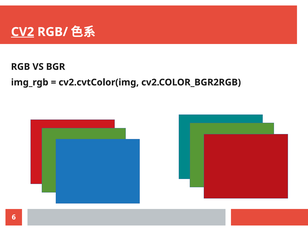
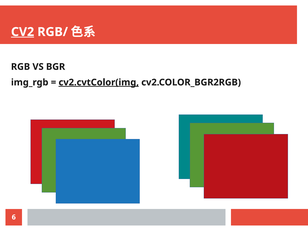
cv2.cvtColor(img underline: none -> present (99, 82)
